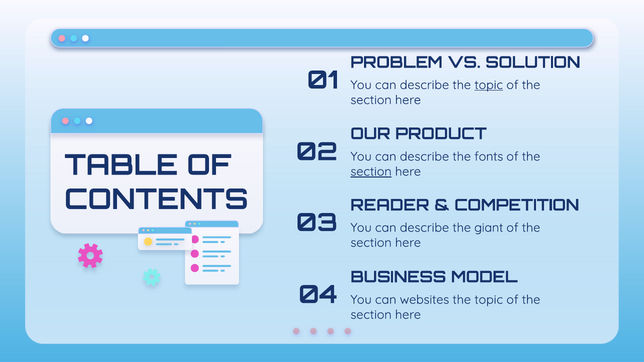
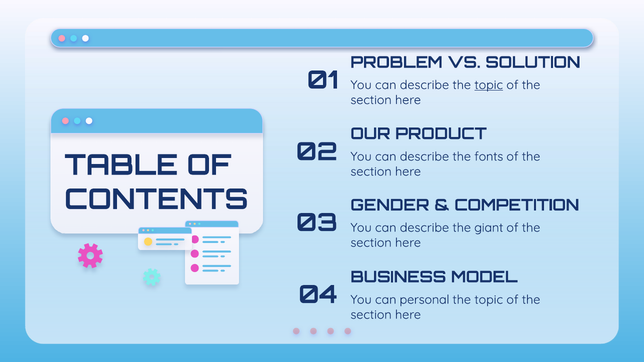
section underline: present -> none (371, 172)
READER: READER -> GENDER (390, 205)
websites: websites -> personal (424, 300)
